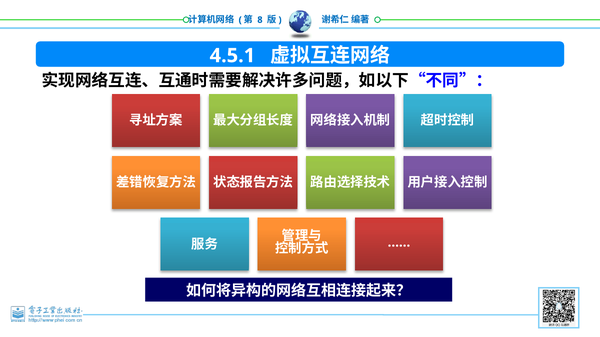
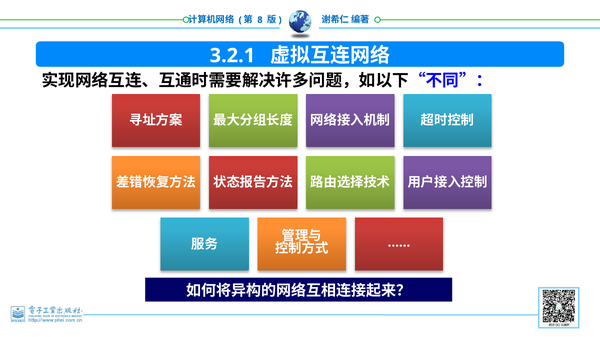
4.5.1: 4.5.1 -> 3.2.1 (232, 56)
